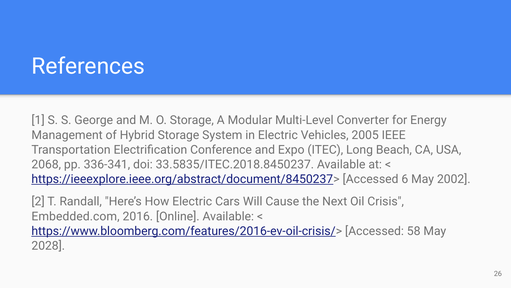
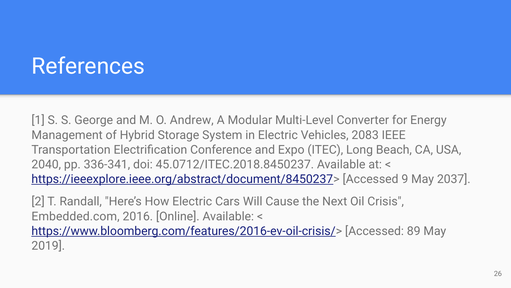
O Storage: Storage -> Andrew (192, 120)
2005: 2005 -> 2083 (365, 135)
2068: 2068 -> 2040 (46, 164)
33.5835/ITEC.2018.8450237: 33.5835/ITEC.2018.8450237 -> 45.0712/ITEC.2018.8450237 (235, 164)
6: 6 -> 9 (405, 179)
2002: 2002 -> 2037 (454, 179)
58: 58 -> 89 (414, 231)
2028: 2028 -> 2019 (48, 245)
